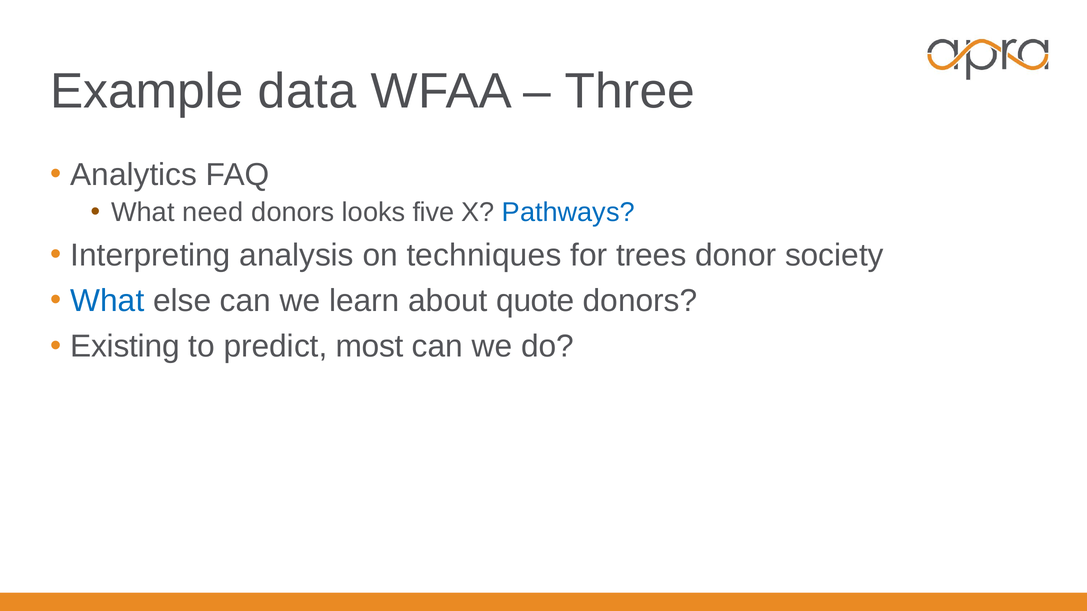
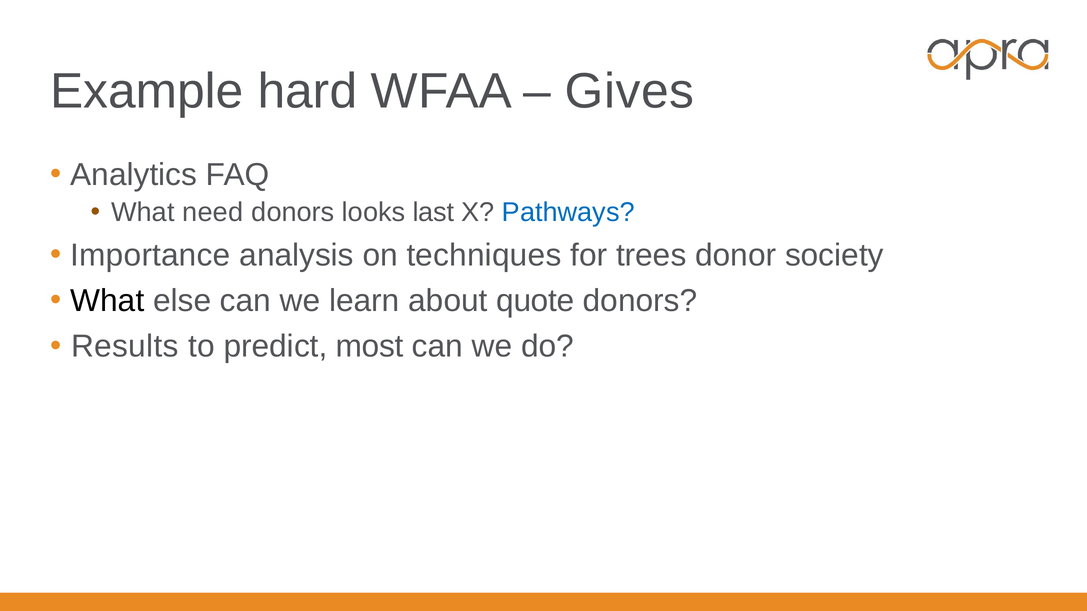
data: data -> hard (307, 91)
Three: Three -> Gives (630, 91)
five: five -> last (433, 212)
Interpreting: Interpreting -> Importance (150, 255)
What colour: blue -> black (107, 301)
Existing: Existing -> Results (125, 347)
